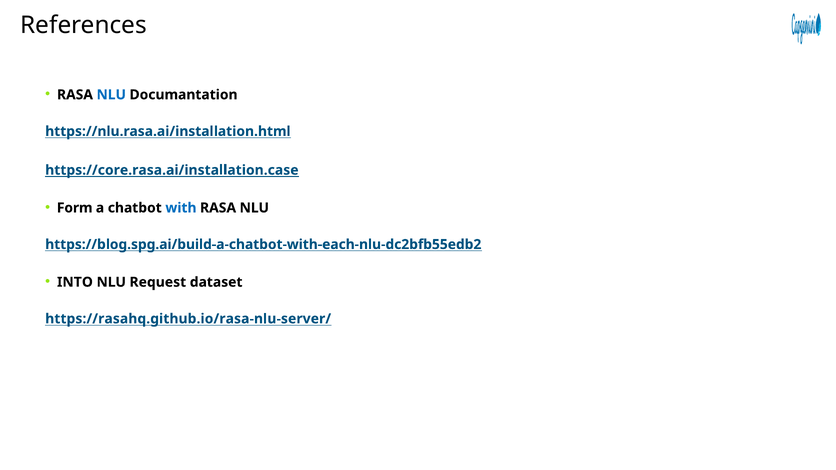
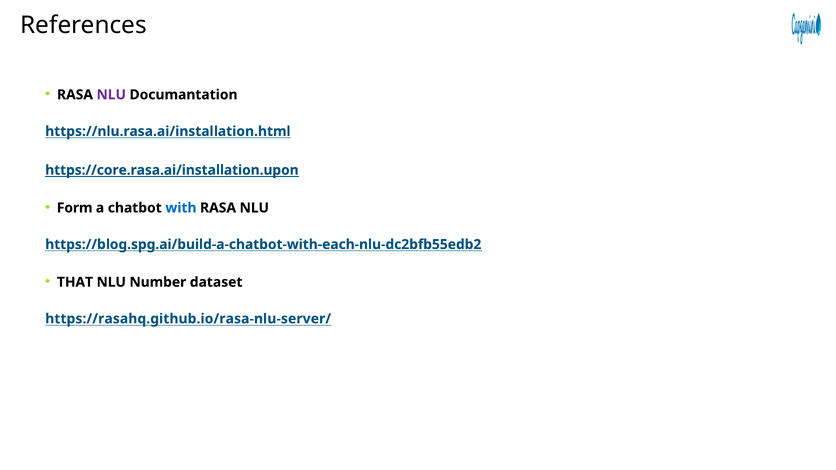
NLU colour: blue -> purple (111, 95)
https://core.rasa.ai/installation.case: https://core.rasa.ai/installation.case -> https://core.rasa.ai/installation.upon (172, 170)
INTO: INTO -> THAT (75, 282)
Request: Request -> Number (158, 282)
